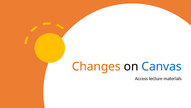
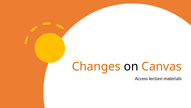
Canvas colour: blue -> orange (162, 66)
